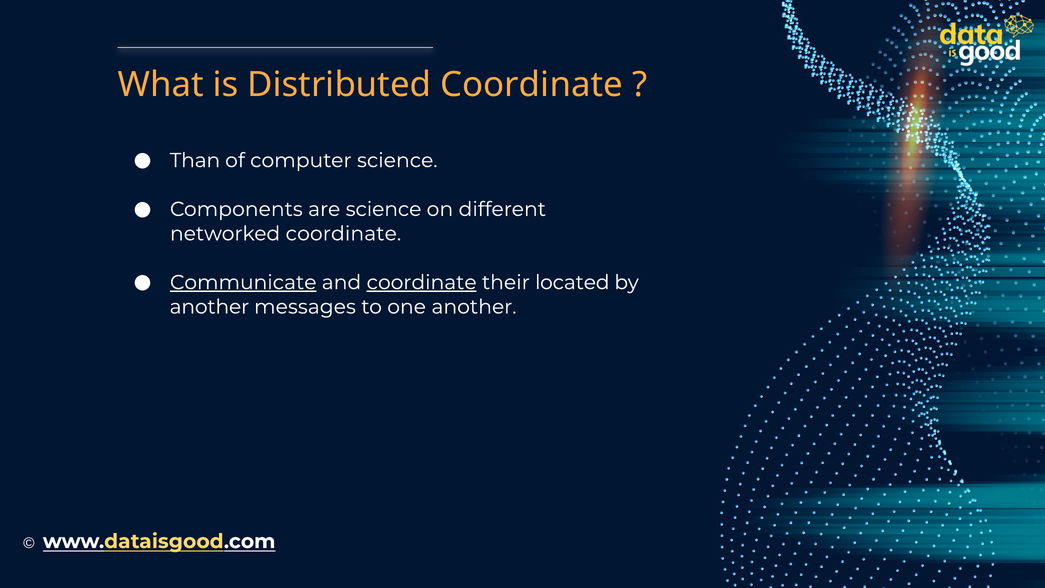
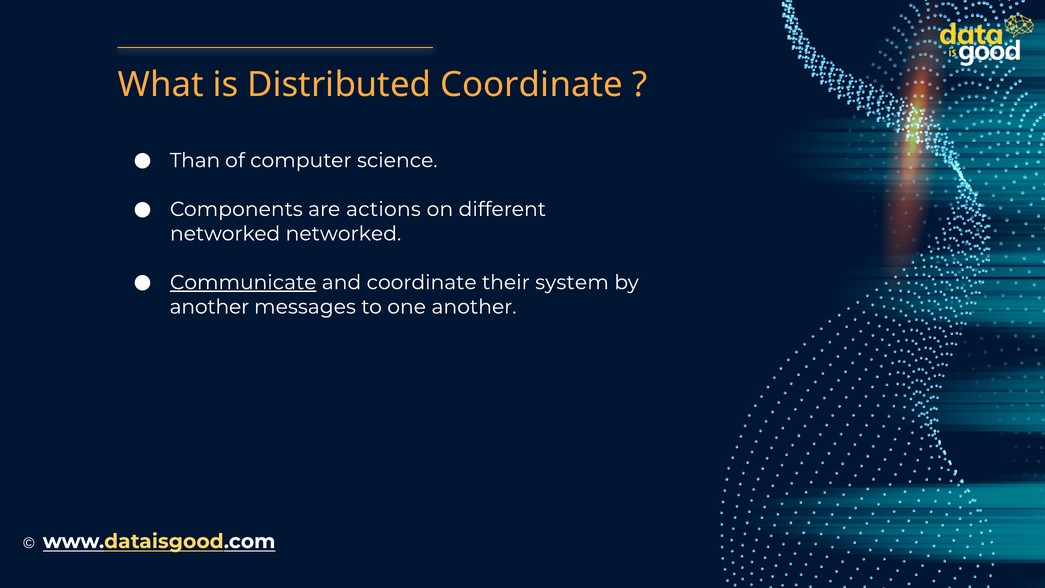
are science: science -> actions (383, 209)
networked coordinate: coordinate -> networked (343, 234)
coordinate underline: present -> none (422, 282)
located: located -> system (572, 282)
